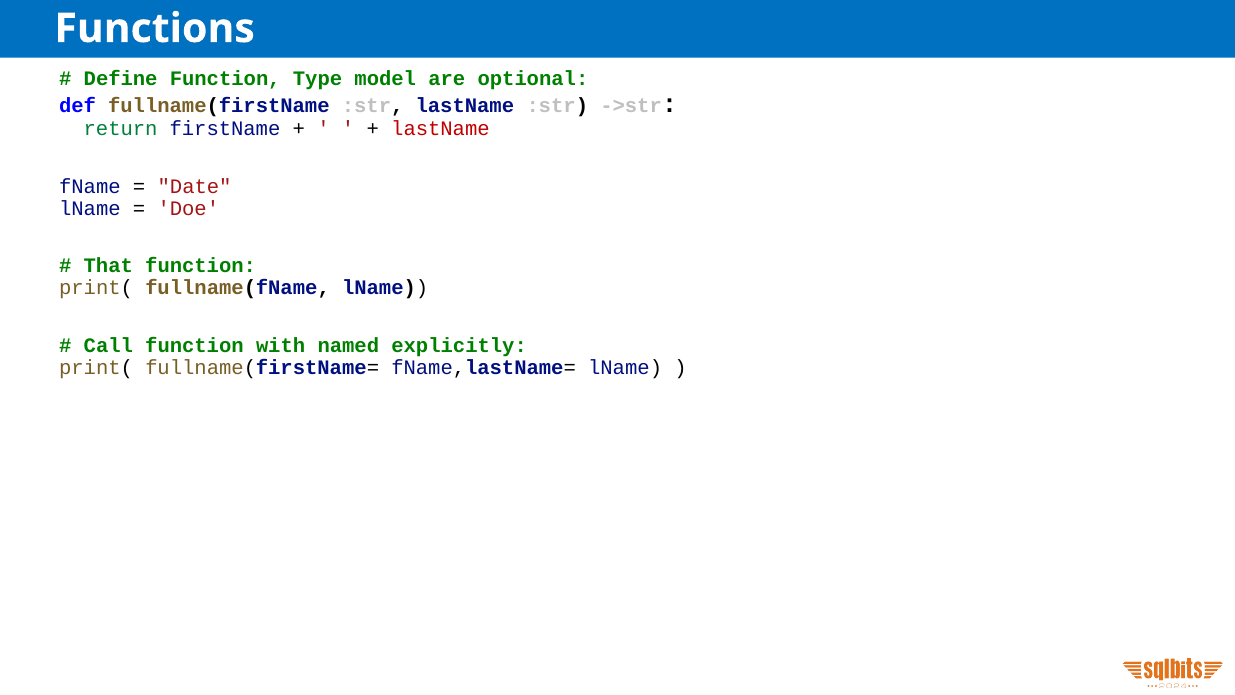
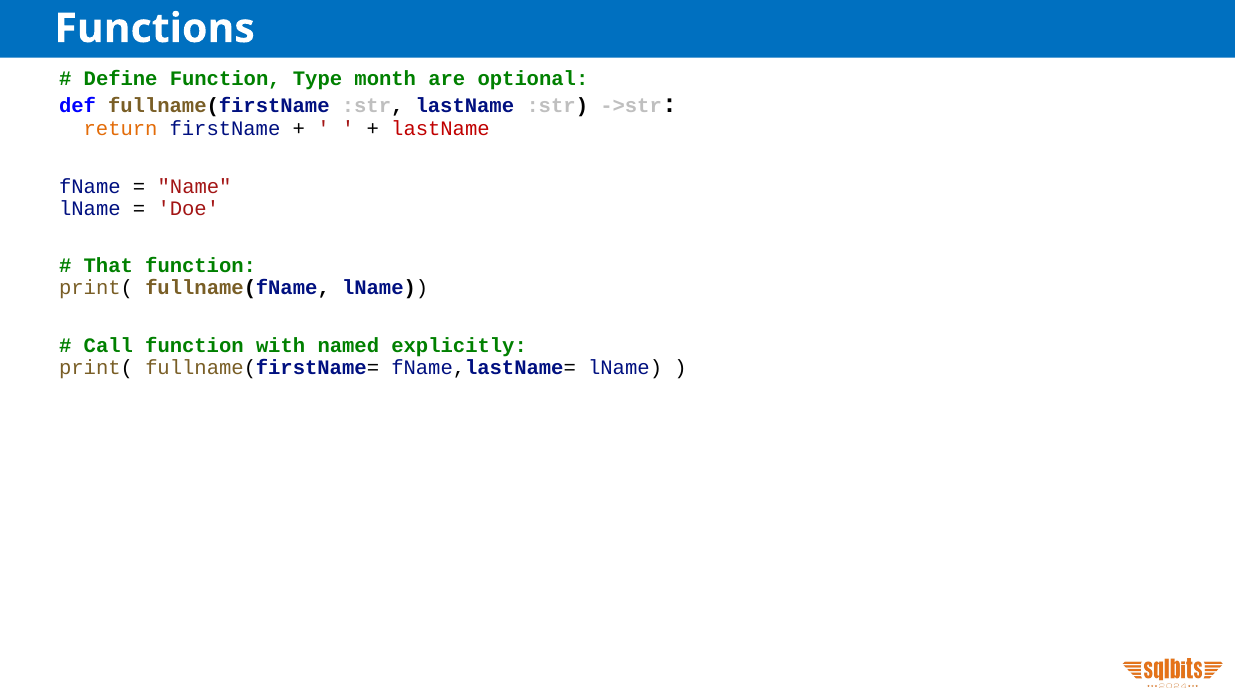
model: model -> month (385, 79)
return colour: green -> orange (121, 129)
Date: Date -> Name (195, 186)
